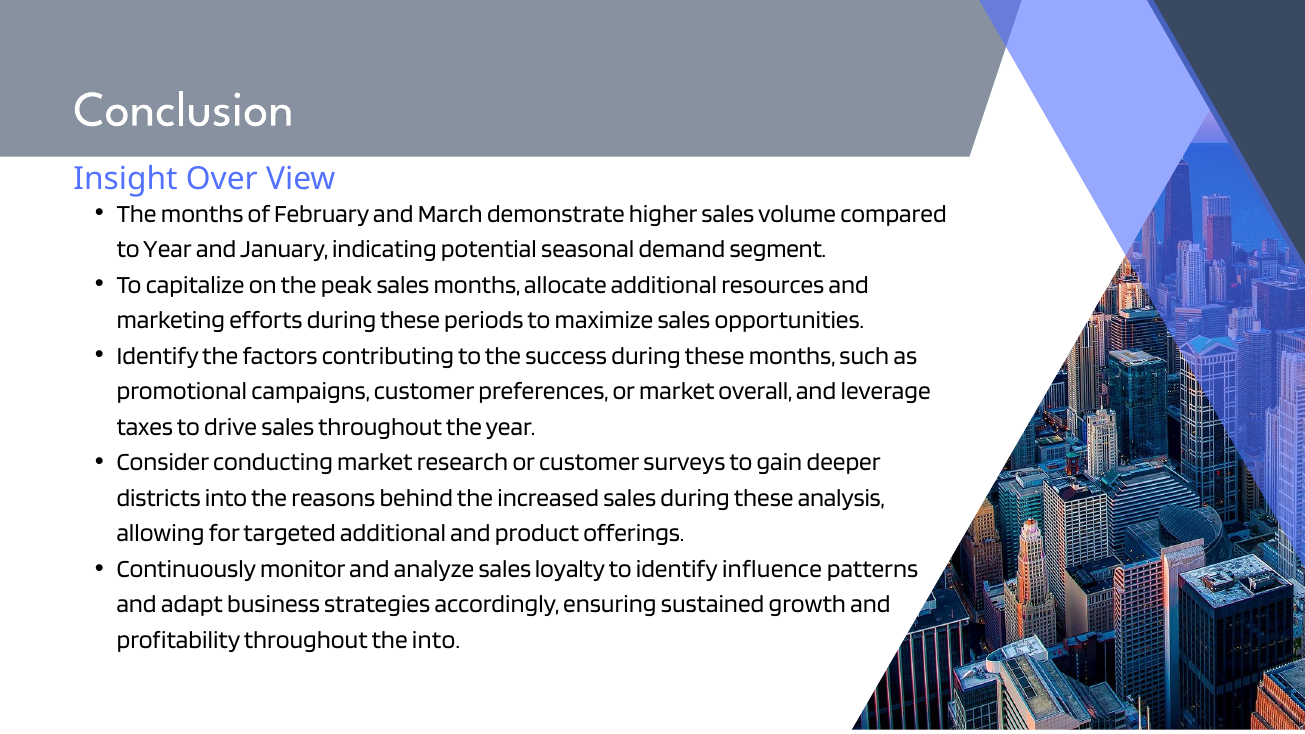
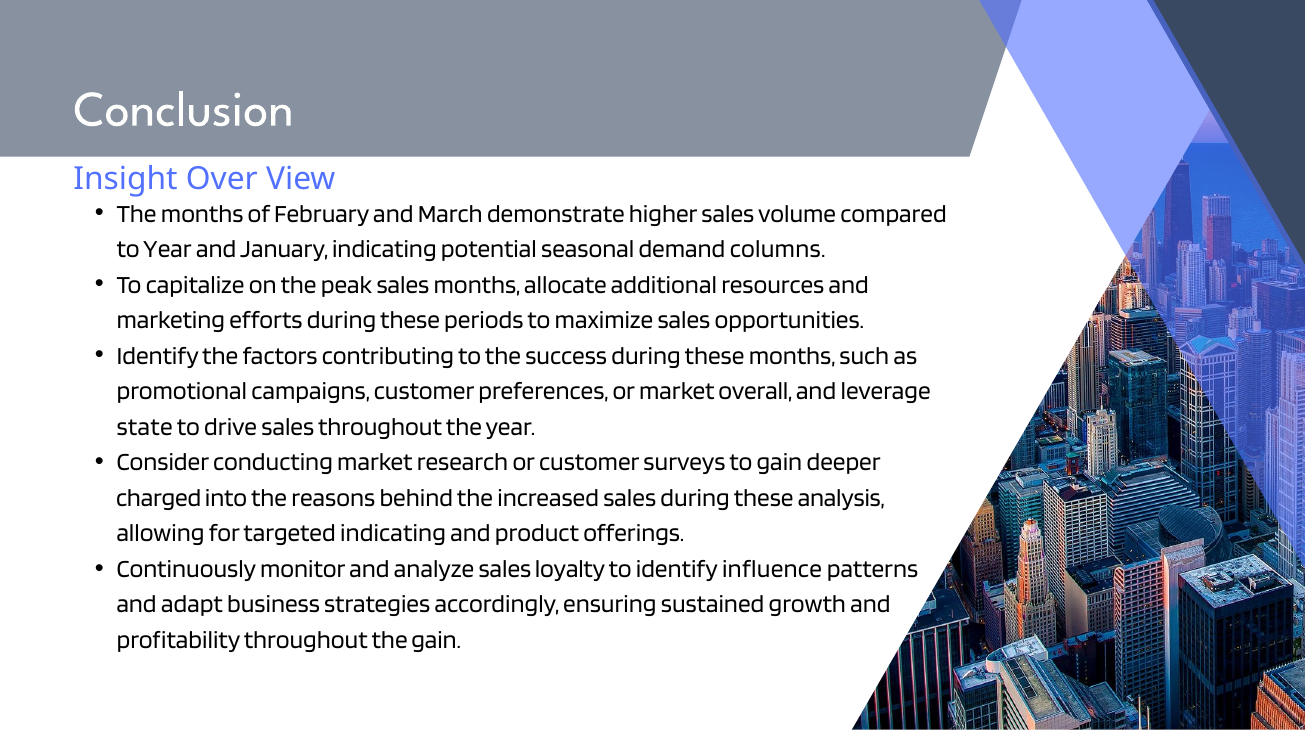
segment: segment -> columns (778, 249)
taxes: taxes -> state (145, 427)
districts: districts -> charged (159, 498)
targeted additional: additional -> indicating (393, 534)
the into: into -> gain (436, 640)
